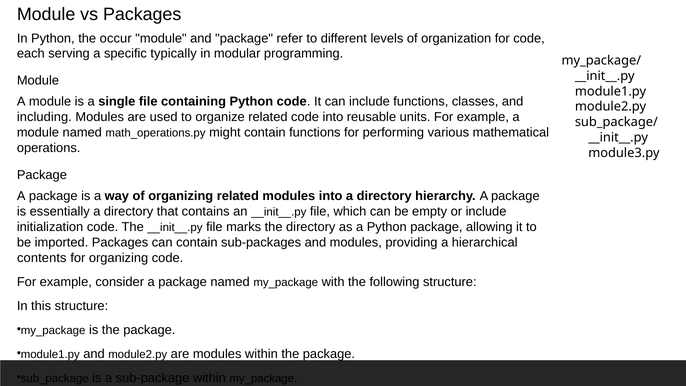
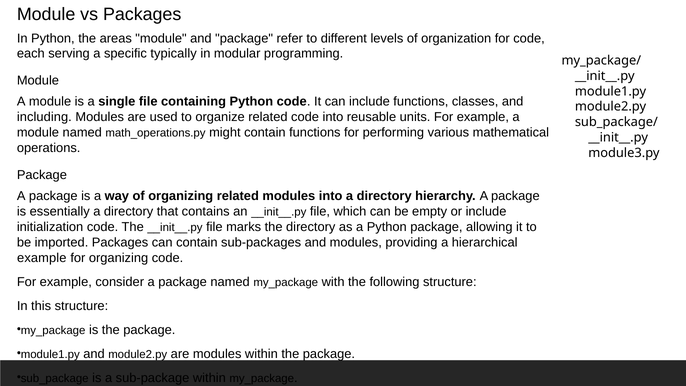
occur: occur -> areas (116, 38)
contents: contents -> example (42, 258)
